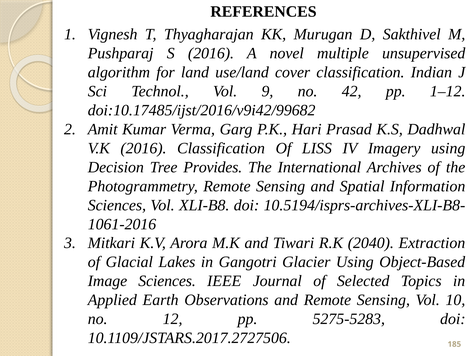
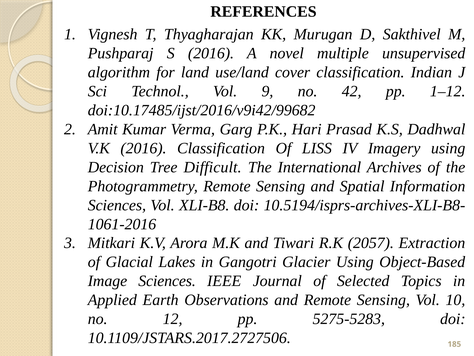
Provides: Provides -> Difficult (213, 167)
2040: 2040 -> 2057 (371, 243)
